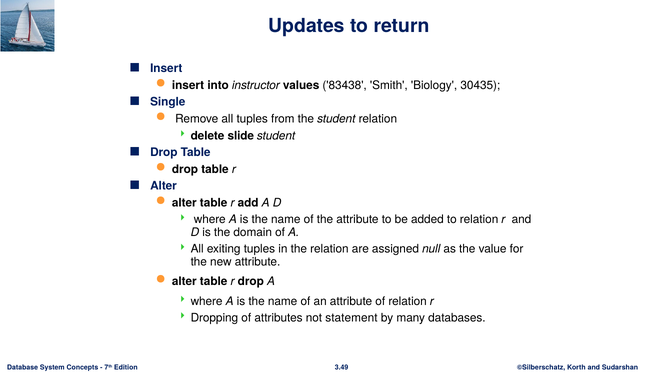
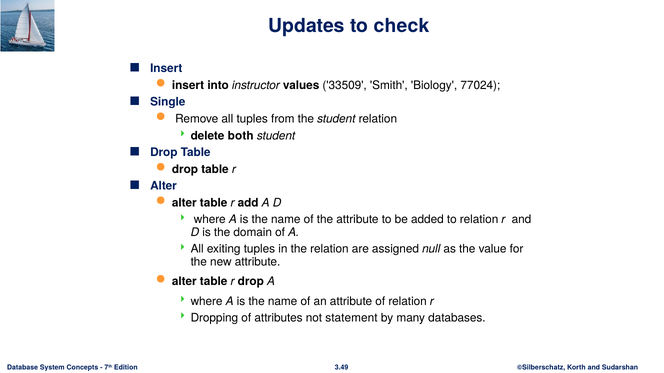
return: return -> check (401, 26)
83438: 83438 -> 33509 (345, 85)
30435: 30435 -> 77024 (480, 85)
slide: slide -> both (241, 136)
